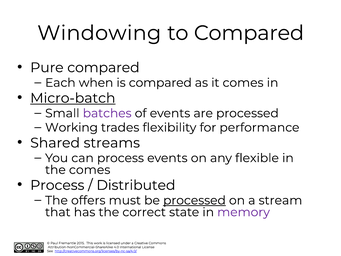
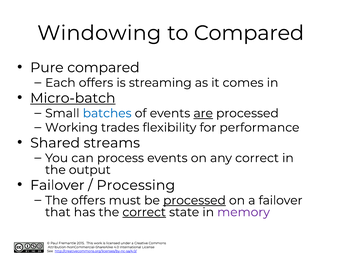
Each when: when -> offers (96, 83)
is compared: compared -> streaming (160, 83)
batches colour: purple -> blue (107, 113)
are underline: none -> present (203, 113)
any flexible: flexible -> correct (257, 158)
the comes: comes -> output (90, 170)
Process: Process -> Failover (57, 185)
Distributed: Distributed -> Processing (136, 185)
a stream: stream -> failover (281, 200)
correct underline: none -> present (144, 212)
